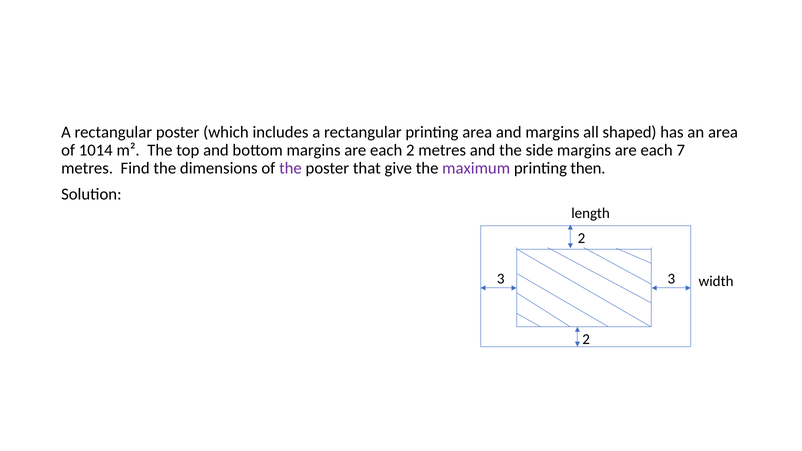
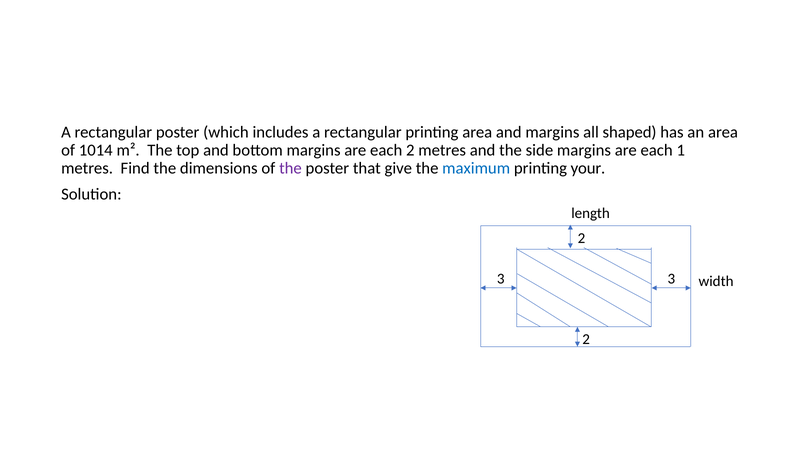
7: 7 -> 1 (681, 150)
maximum colour: purple -> blue (476, 168)
then: then -> your (588, 168)
